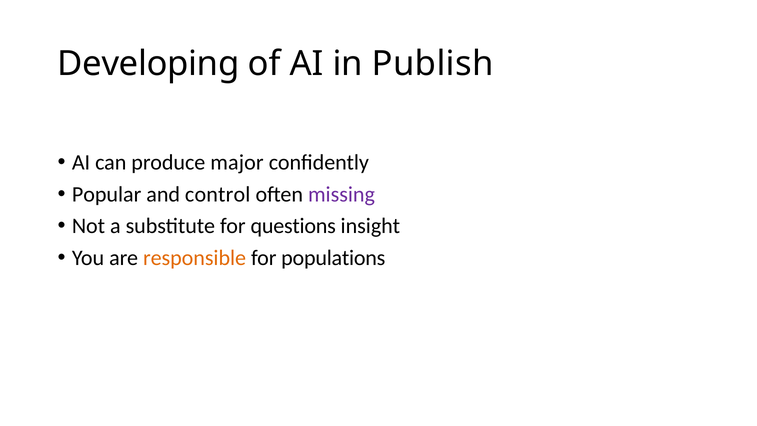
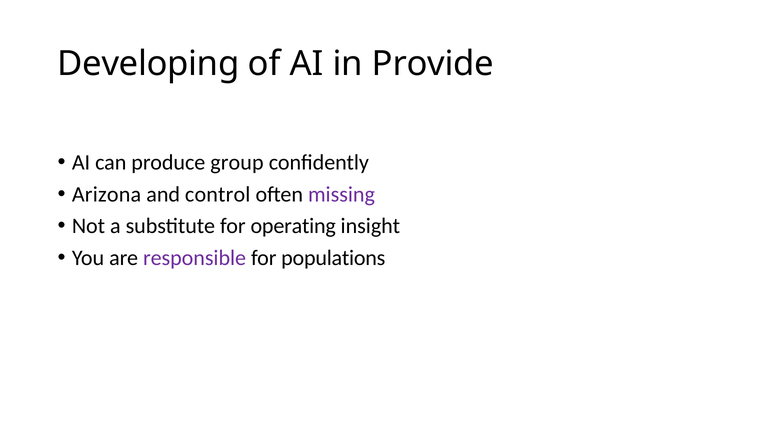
Publish: Publish -> Provide (433, 64)
major: major -> group (237, 162)
Popular: Popular -> Arizona (107, 194)
questions: questions -> operating (293, 226)
responsible colour: orange -> purple (195, 258)
